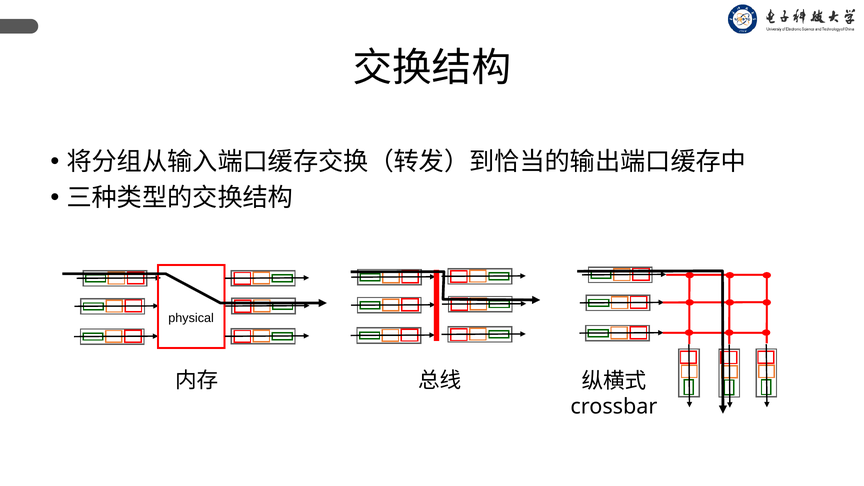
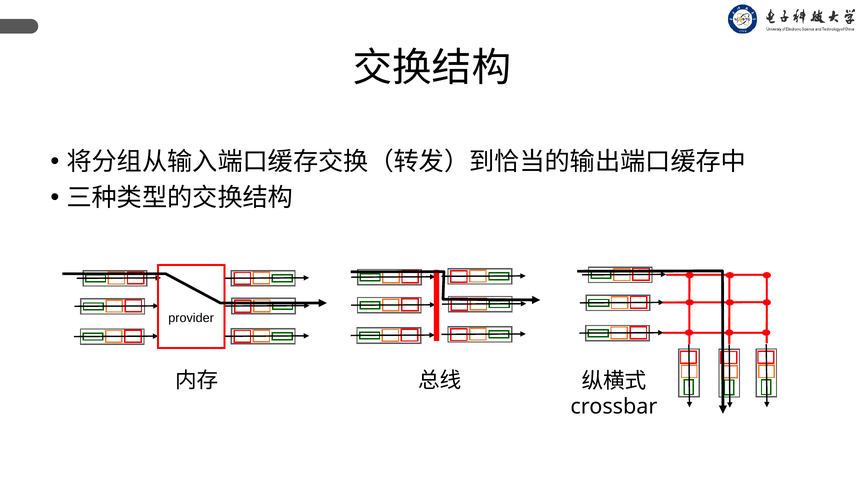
physical: physical -> provider (191, 318)
